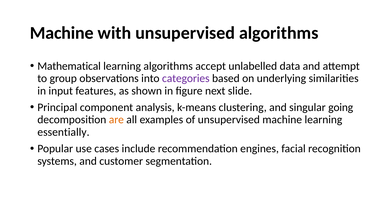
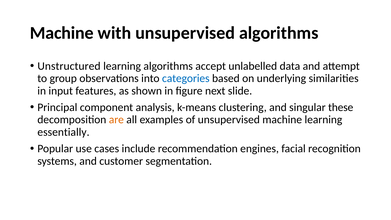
Mathematical: Mathematical -> Unstructured (69, 66)
categories colour: purple -> blue (186, 78)
going: going -> these (341, 107)
